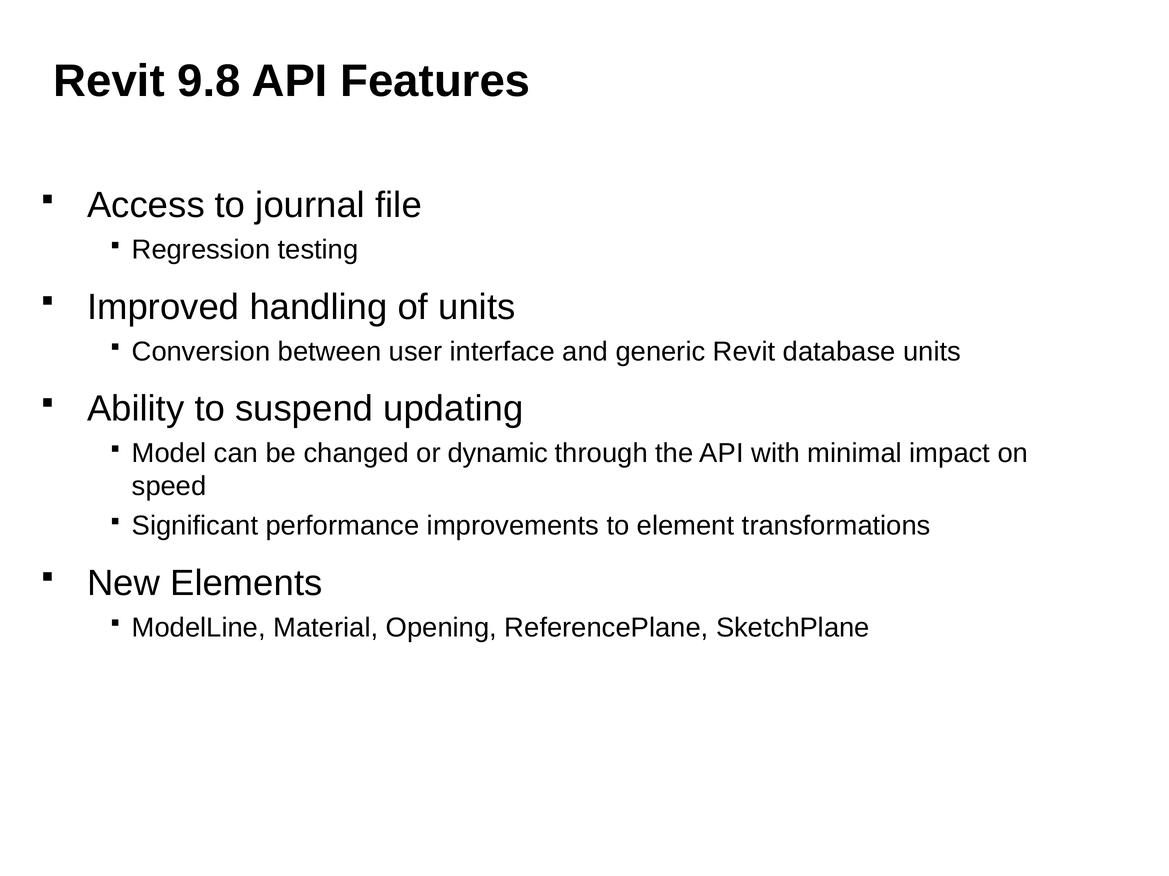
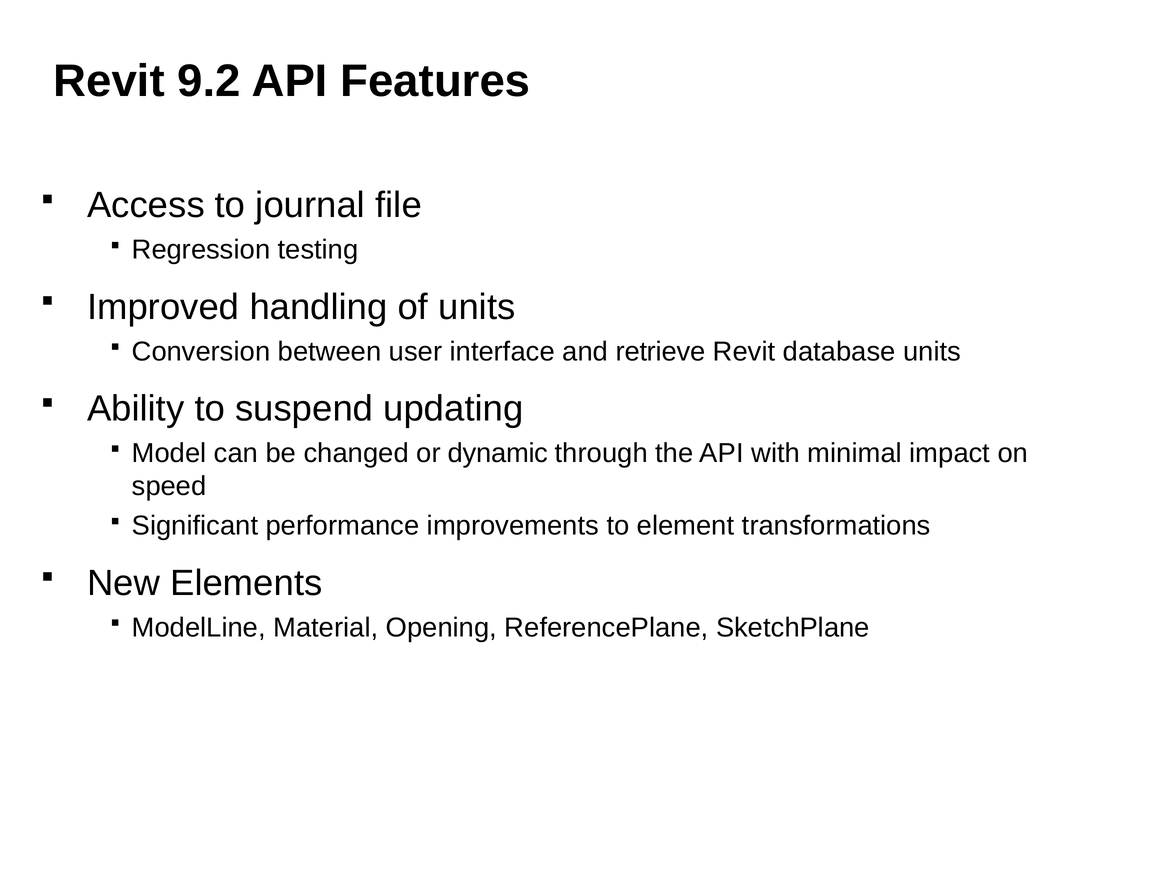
9.8: 9.8 -> 9.2 (209, 81)
generic: generic -> retrieve (661, 352)
